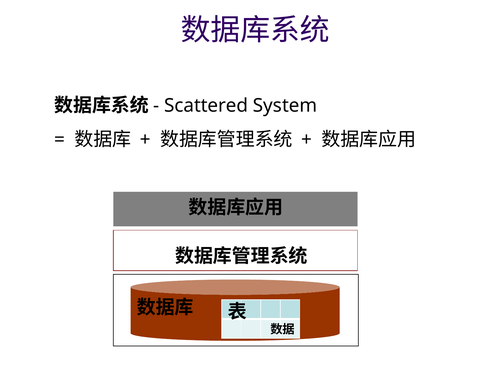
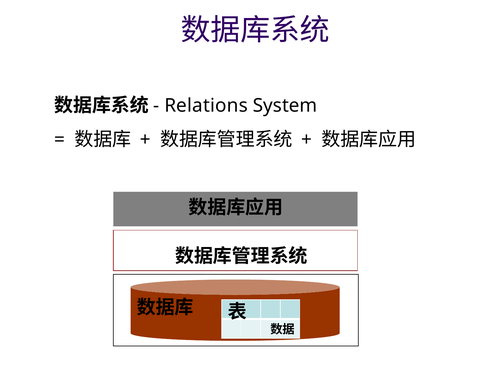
Scattered: Scattered -> Relations (206, 106)
